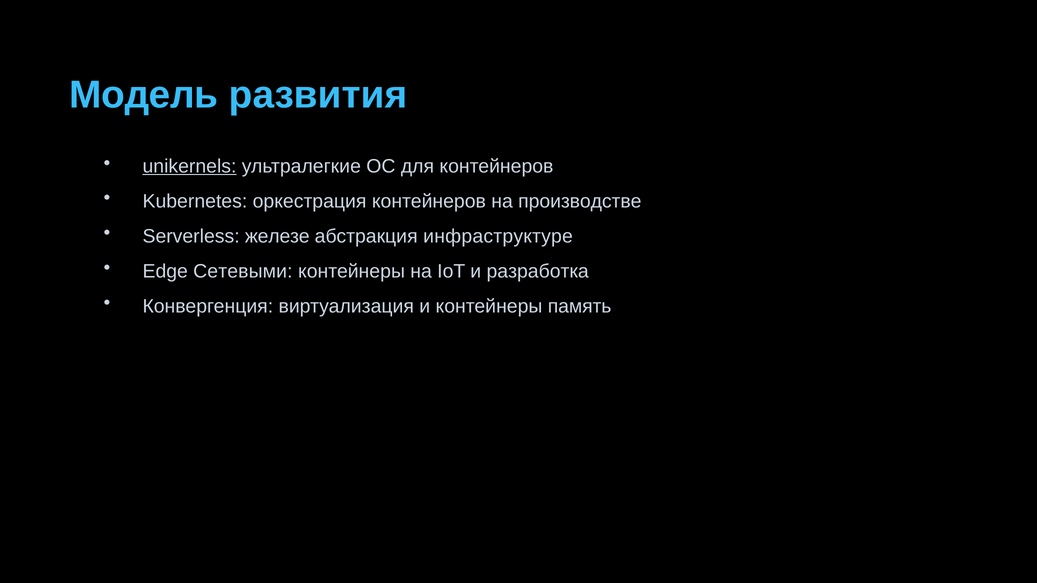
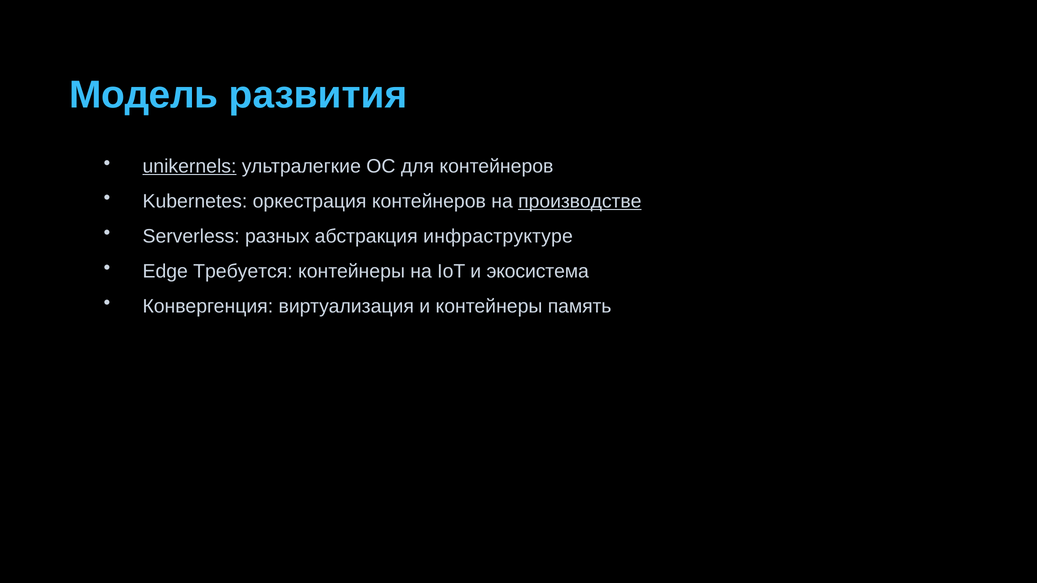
производстве underline: none -> present (580, 201)
железе: железе -> разных (277, 236)
Сетевыми: Сетевыми -> Требуется (243, 271)
разработка: разработка -> экосистема (538, 271)
